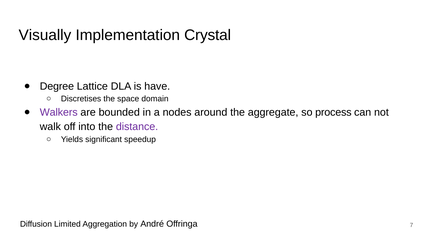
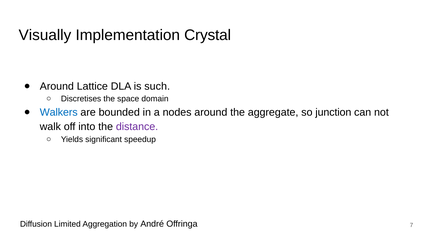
Degree: Degree -> Around (57, 86)
have: have -> such (157, 86)
Walkers colour: purple -> blue (59, 112)
process: process -> junction (333, 112)
